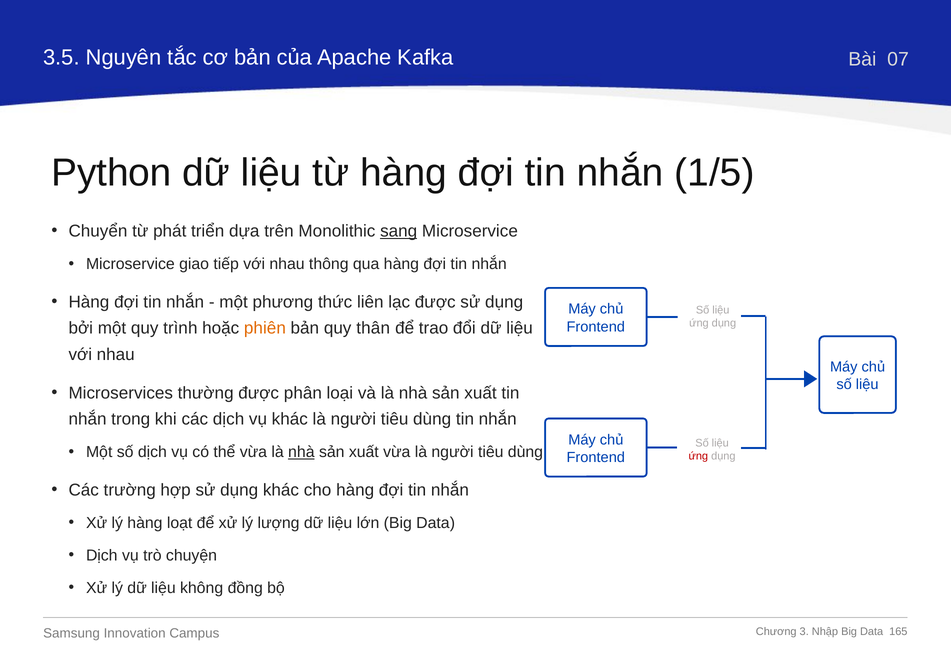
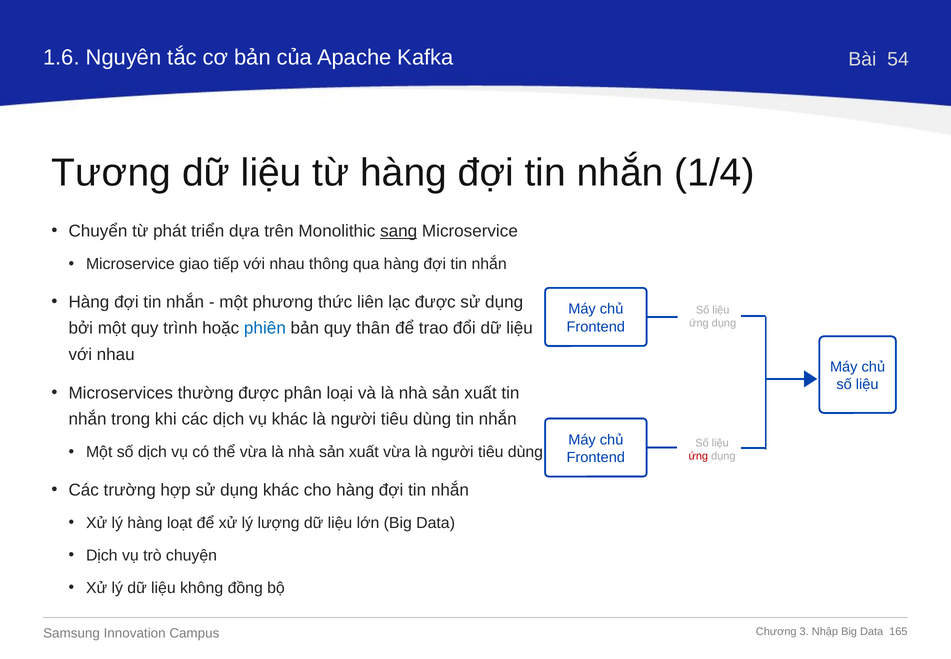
3.5: 3.5 -> 1.6 (61, 58)
07: 07 -> 54 (898, 59)
Python: Python -> Tương (111, 173)
1/5: 1/5 -> 1/4 (715, 173)
phiên colour: orange -> blue (265, 328)
nhà underline: present -> none (301, 452)
